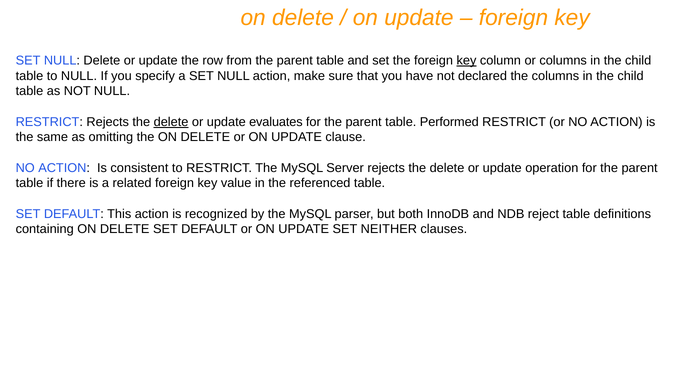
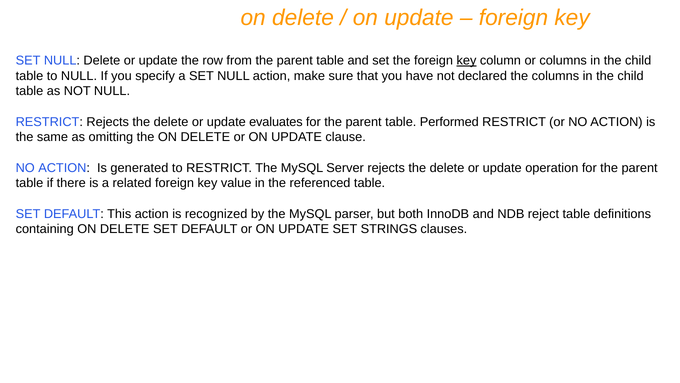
delete underline: present -> none (171, 122)
consistent: consistent -> generated (139, 168)
NEITHER: NEITHER -> STRINGS (389, 229)
